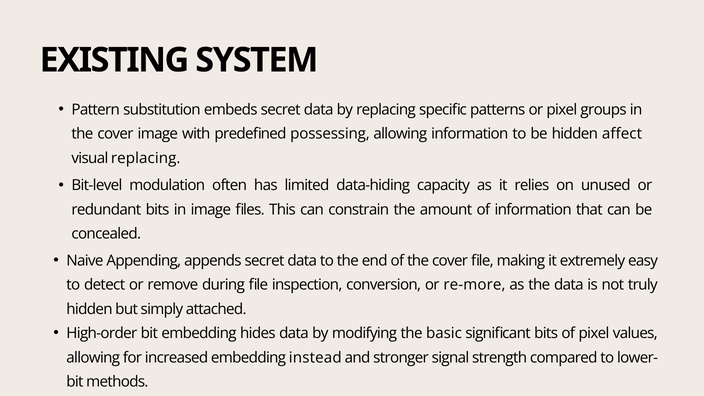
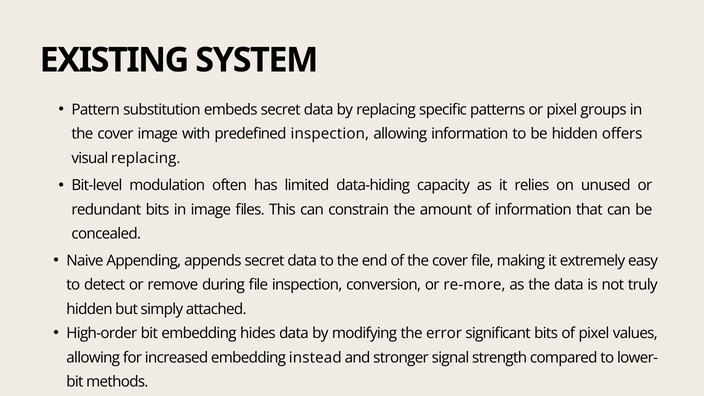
predefined possessing: possessing -> inspection (330, 134)
affect: affect -> offers (622, 134)
basic: basic -> error (444, 333)
